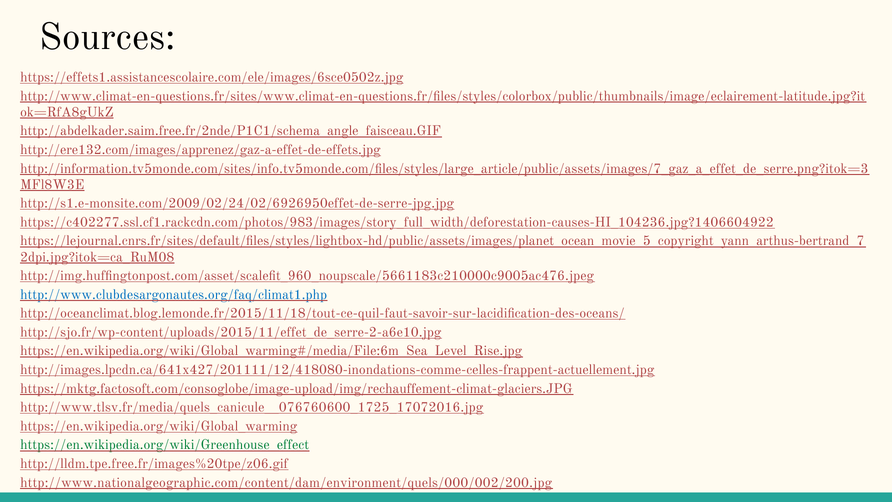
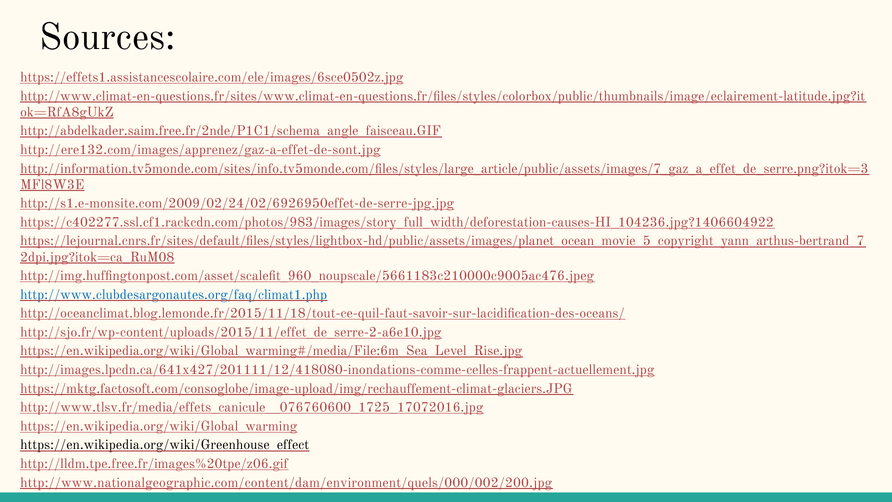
http://ere132.com/images/apprenez/gaz-a-effet-de-effets.jpg: http://ere132.com/images/apprenez/gaz-a-effet-de-effets.jpg -> http://ere132.com/images/apprenez/gaz-a-effet-de-sont.jpg (200, 150)
http://www.tlsv.fr/media/quels_canicule__076760600_1725_17072016.jpg: http://www.tlsv.fr/media/quels_canicule__076760600_1725_17072016.jpg -> http://www.tlsv.fr/media/effets_canicule__076760600_1725_17072016.jpg (252, 407)
https://en.wikipedia.org/wiki/Greenhouse_effect colour: green -> black (165, 445)
